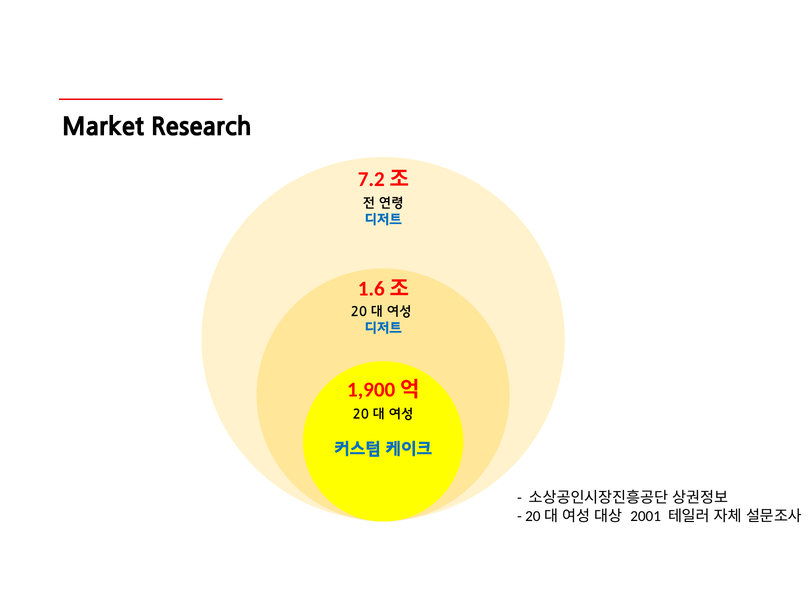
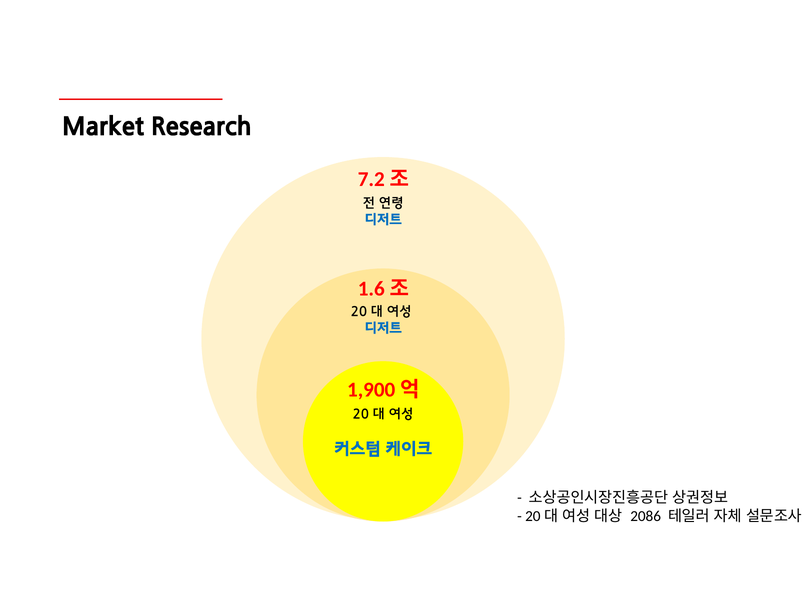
2001: 2001 -> 2086 (646, 516)
